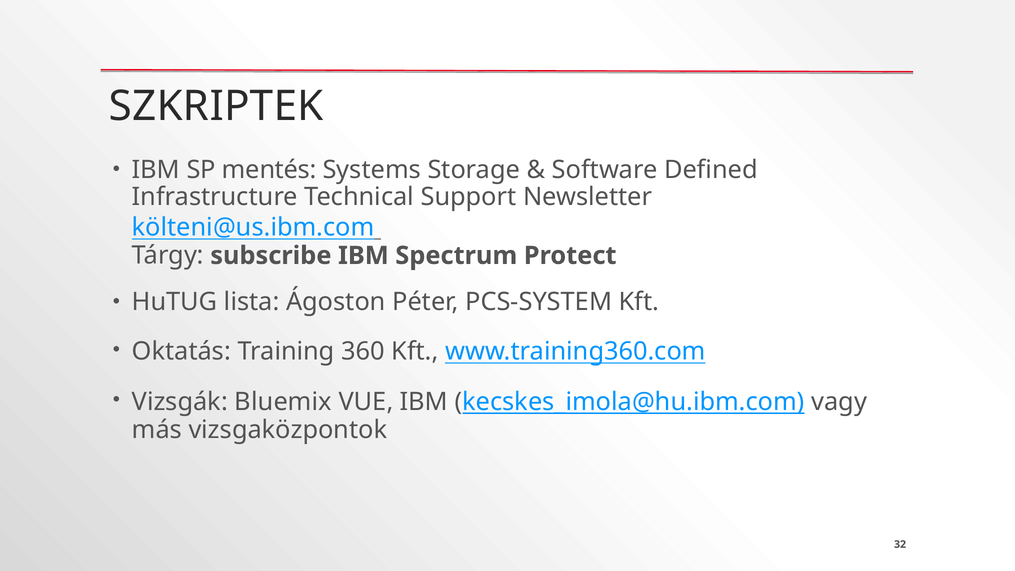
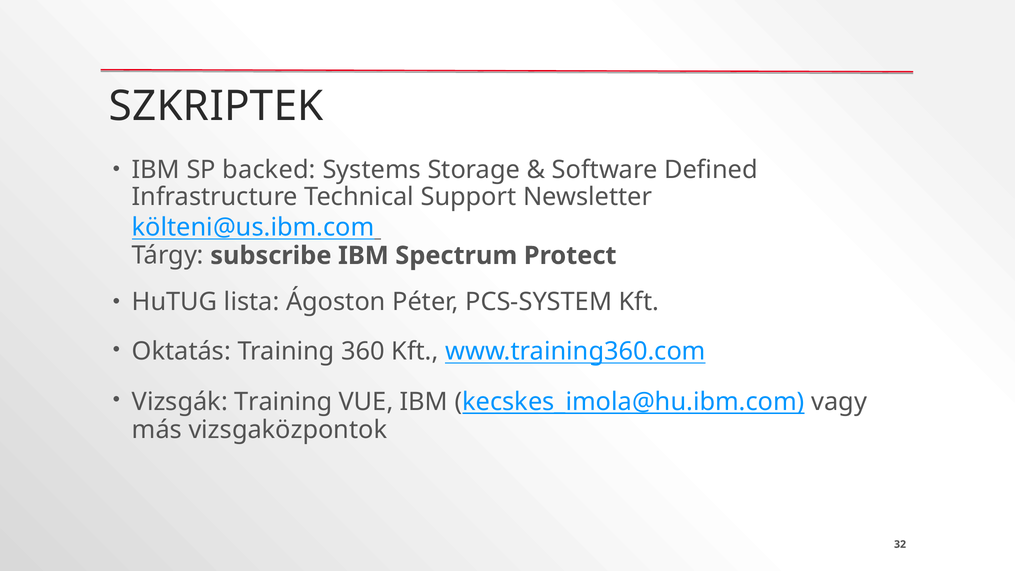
mentés: mentés -> backed (269, 170)
Vizsgák Bluemix: Bluemix -> Training (283, 402)
